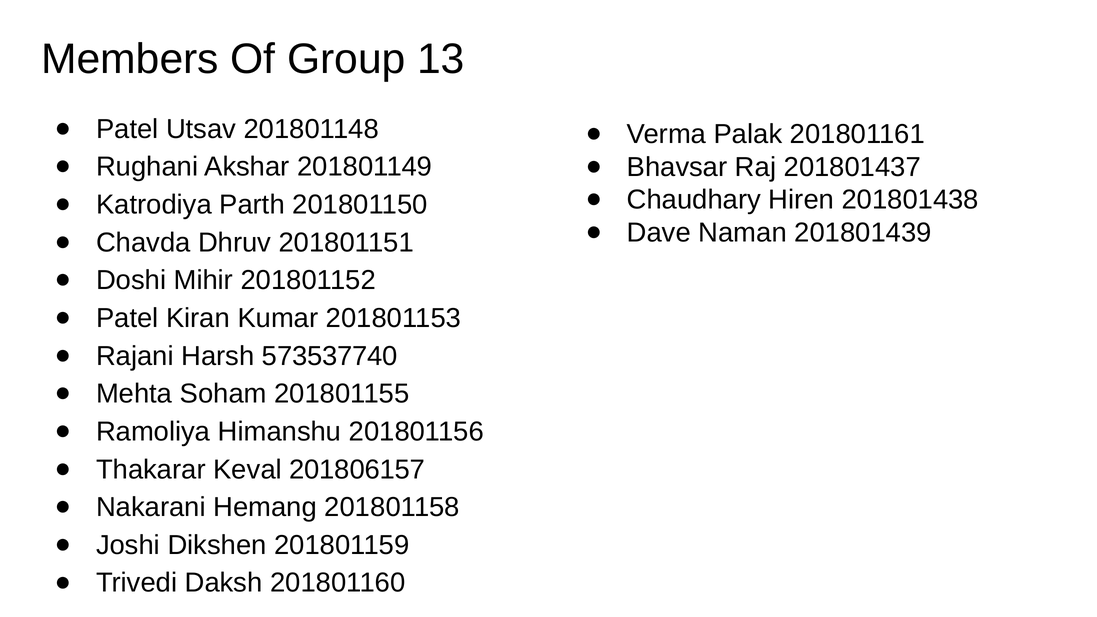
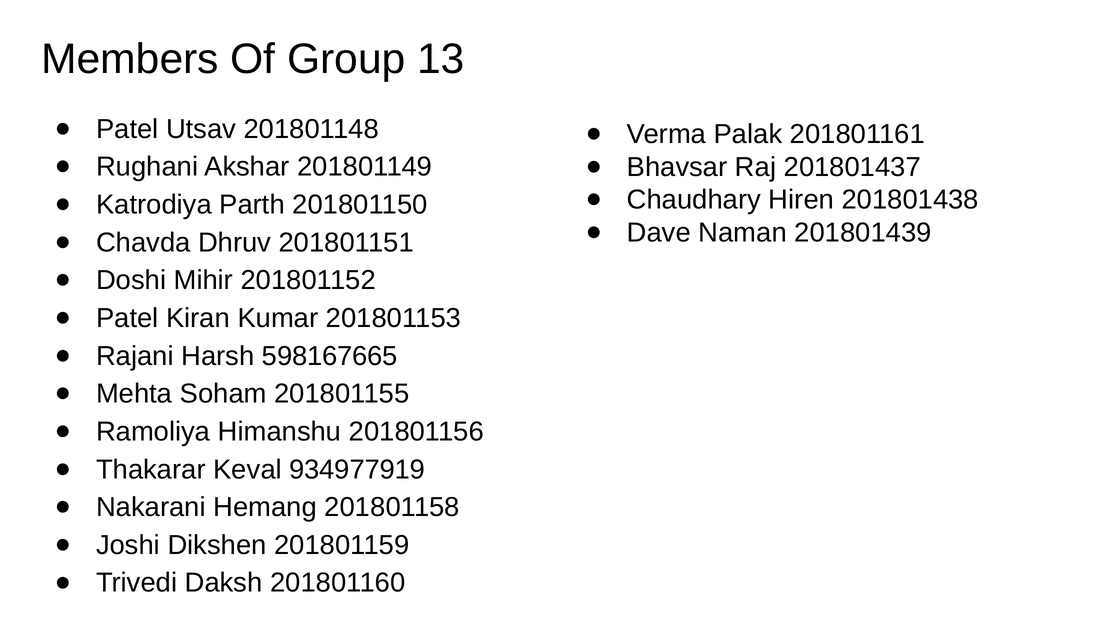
573537740: 573537740 -> 598167665 (330, 356)
201806157: 201806157 -> 934977919 (357, 470)
